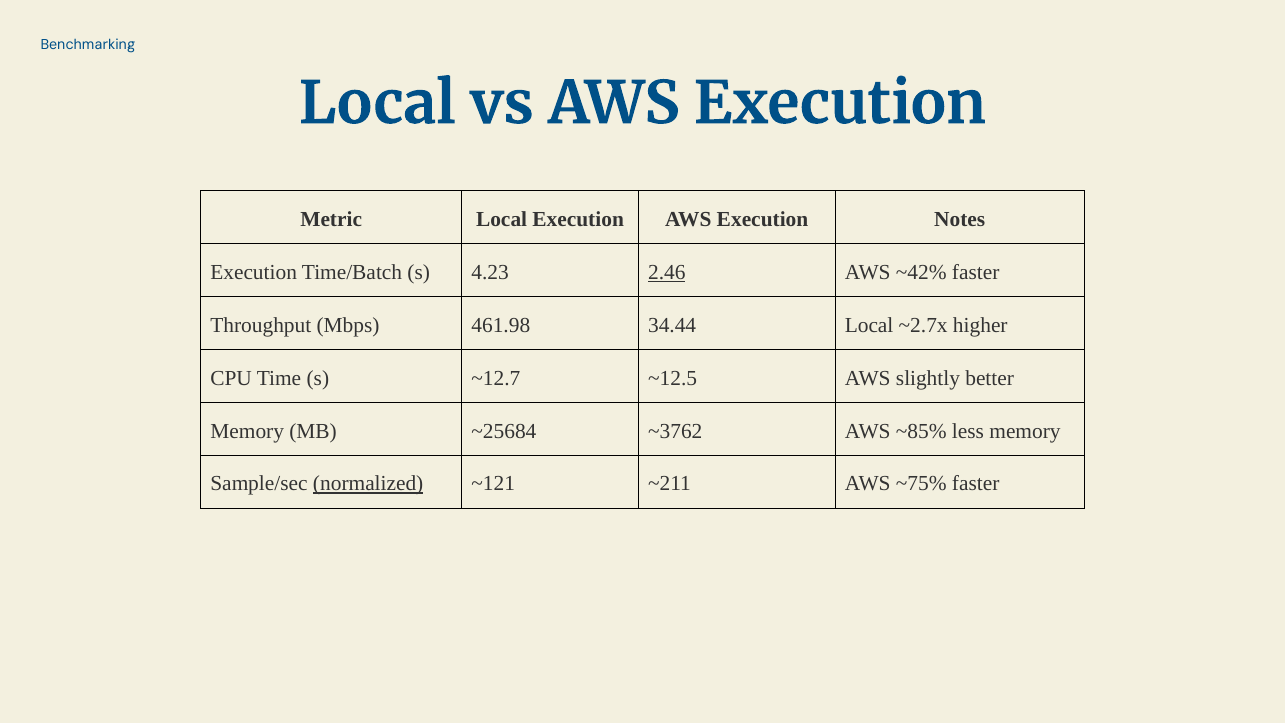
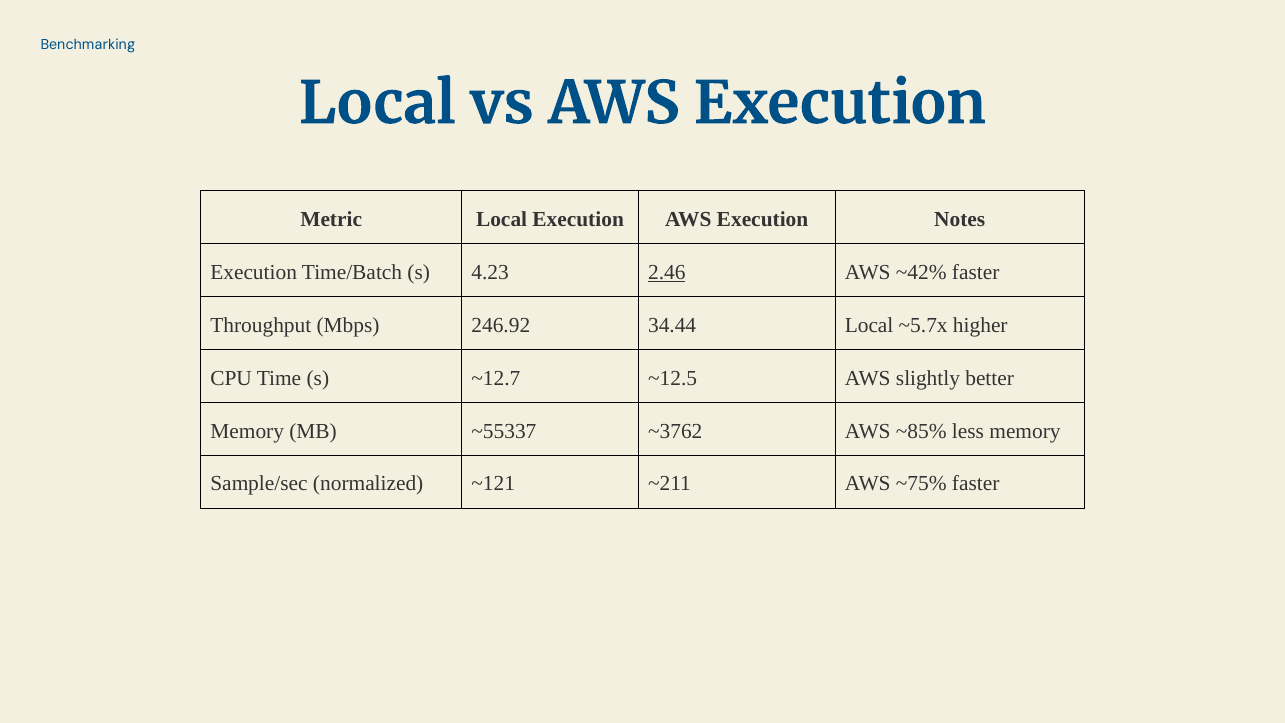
461.98: 461.98 -> 246.92 (501, 325)
~2.7x: ~2.7x -> ~5.7x (923, 325)
~25684: ~25684 -> ~55337 (504, 431)
normalized underline: present -> none (368, 484)
